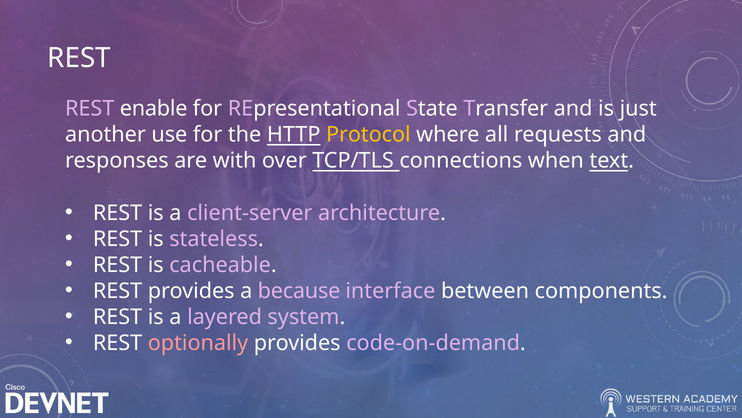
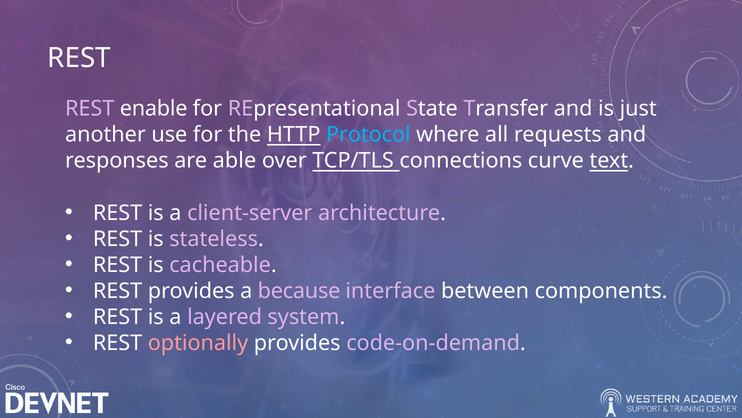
Protocol colour: yellow -> light blue (368, 135)
with: with -> able (234, 161)
when: when -> curve (556, 161)
